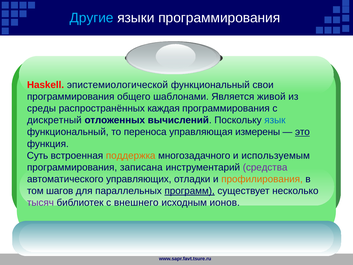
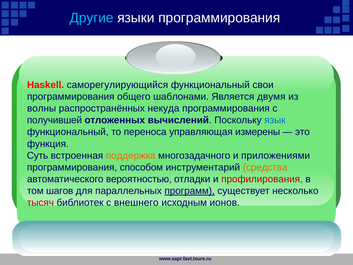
эпистемиологической: эпистемиологической -> саморегулирующийся (117, 85)
живой: живой -> двумя (271, 97)
среды: среды -> волны (42, 108)
каждая: каждая -> некуда (164, 108)
дискретный: дискретный -> получившей (54, 120)
это underline: present -> none (302, 132)
используемым: используемым -> приложениями (276, 155)
записана: записана -> способом (141, 167)
средства colour: purple -> orange (265, 167)
управляющих: управляющих -> вероятностью (139, 179)
профилирования colour: orange -> red (262, 179)
тысяч colour: purple -> red (40, 202)
